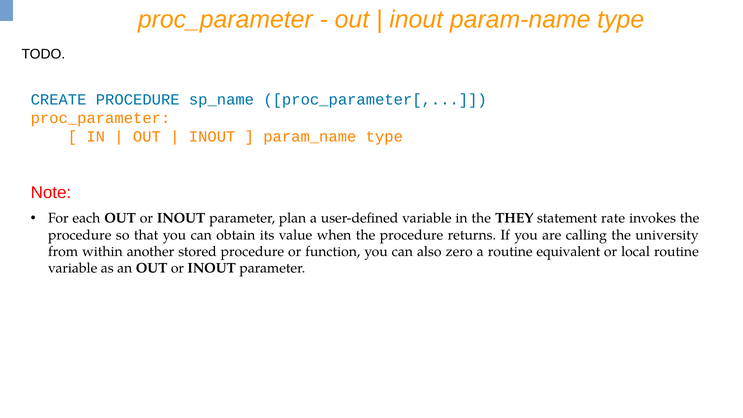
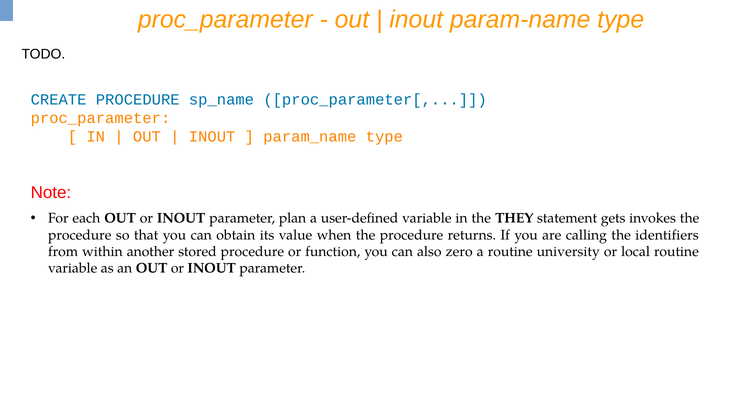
rate: rate -> gets (613, 218)
university: university -> identifiers (667, 235)
equivalent: equivalent -> university (568, 252)
